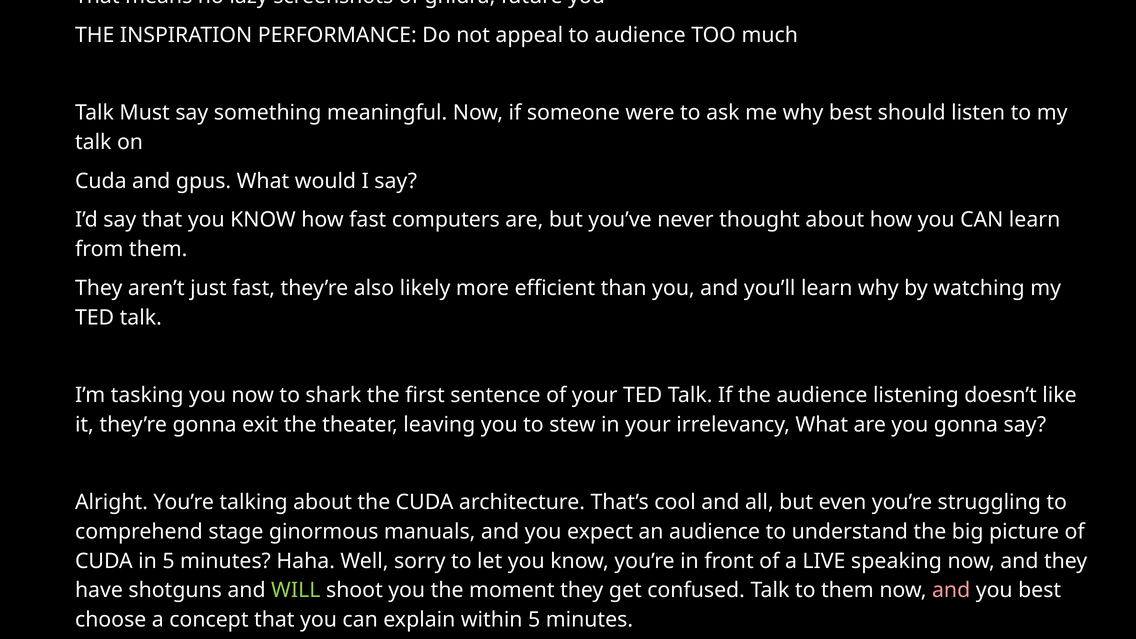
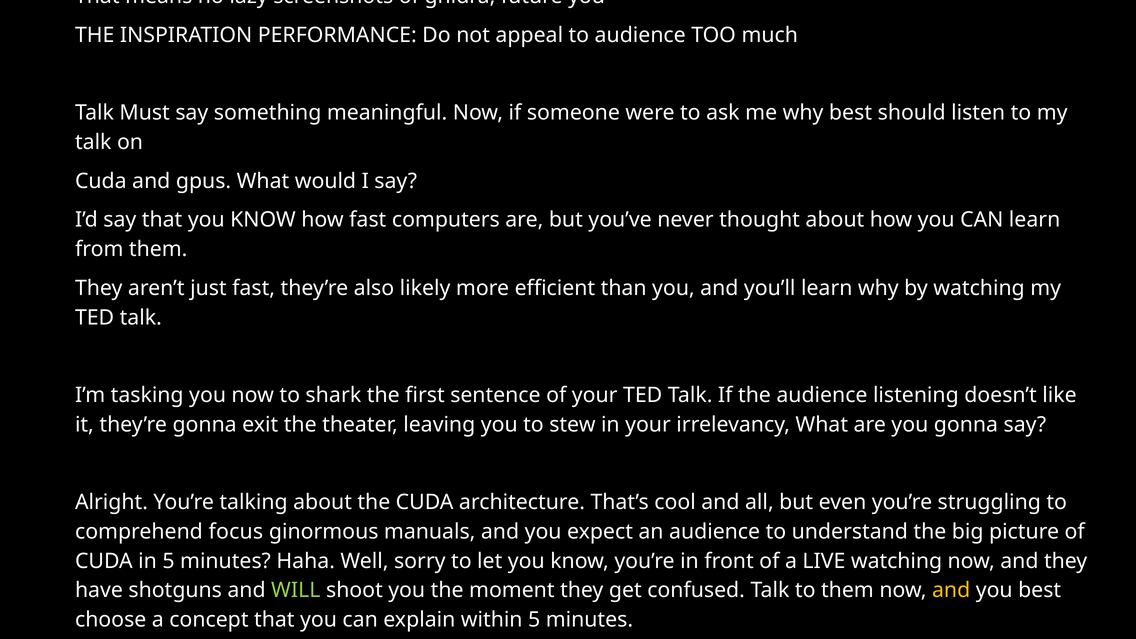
comprehend stage: stage -> focus (236, 532)
LIVE speaking: speaking -> watching (897, 561)
and colour: pink -> yellow (951, 590)
